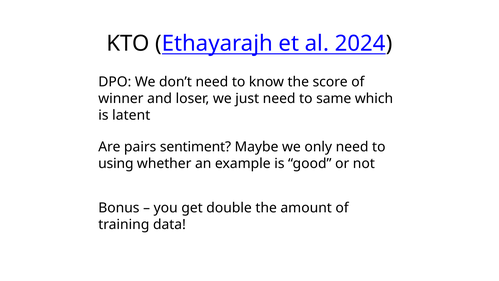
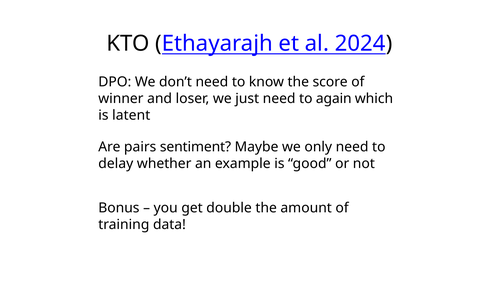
same: same -> again (334, 99)
using: using -> delay (116, 163)
